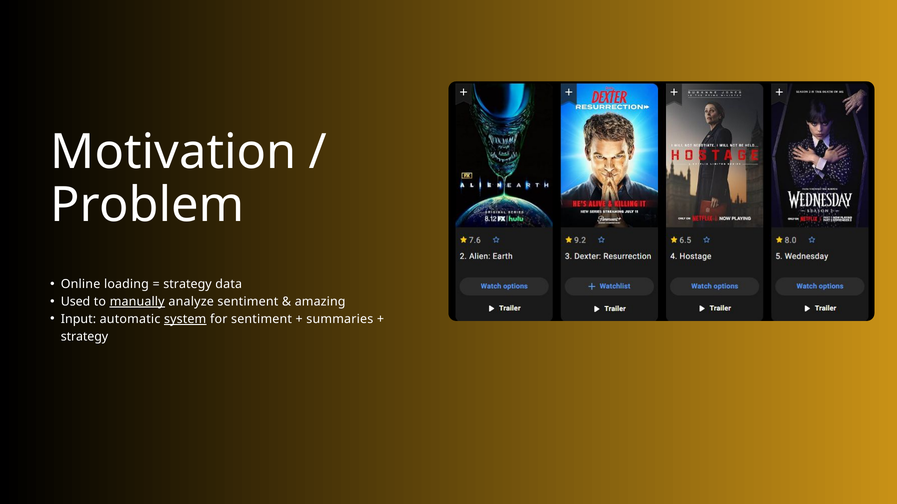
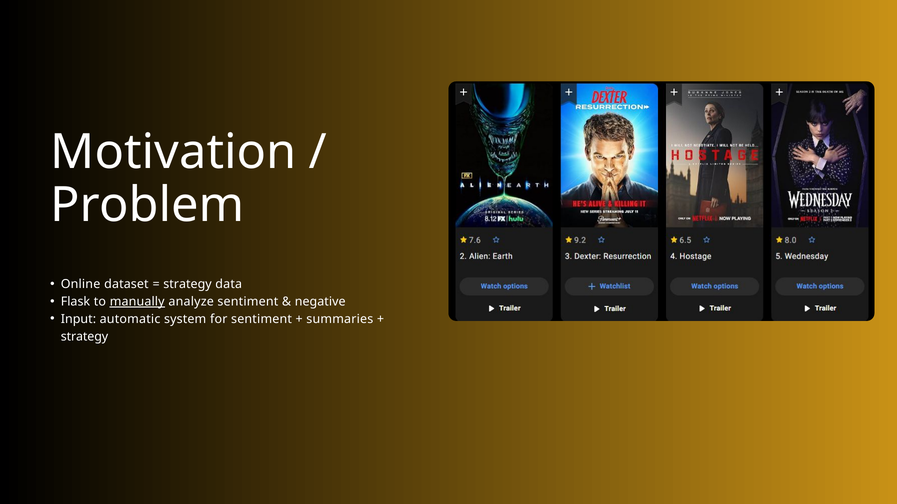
loading: loading -> dataset (126, 284)
Used: Used -> Flask (75, 302)
amazing: amazing -> negative (320, 302)
system underline: present -> none (185, 319)
